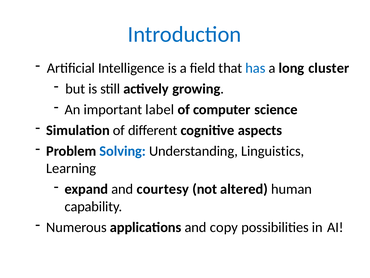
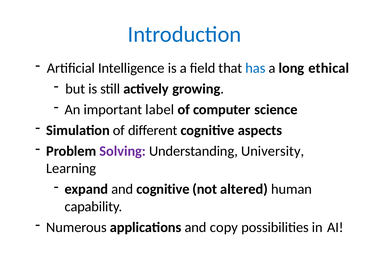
cluster: cluster -> ethical (329, 68)
Solving colour: blue -> purple (123, 151)
Linguistics: Linguistics -> University (273, 151)
and courtesy: courtesy -> cognitive (163, 189)
